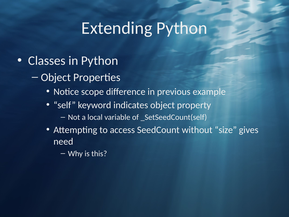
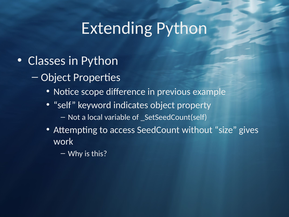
need: need -> work (63, 141)
